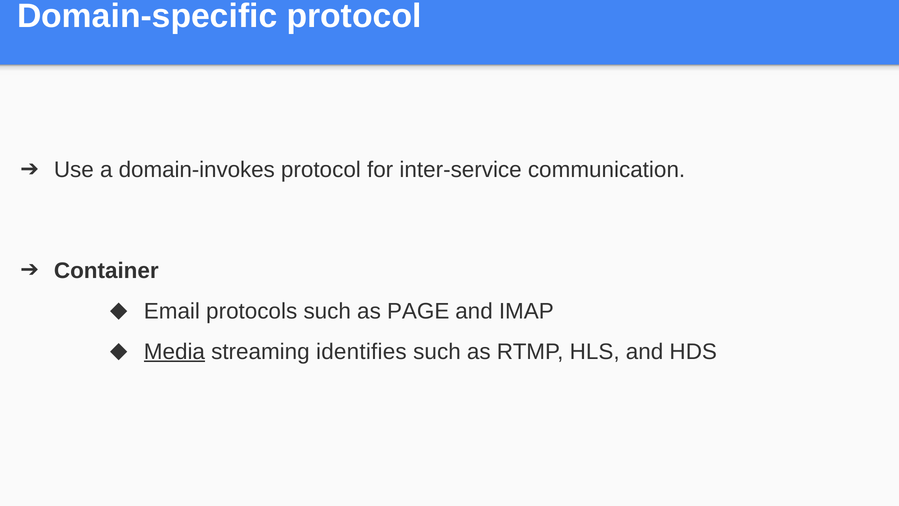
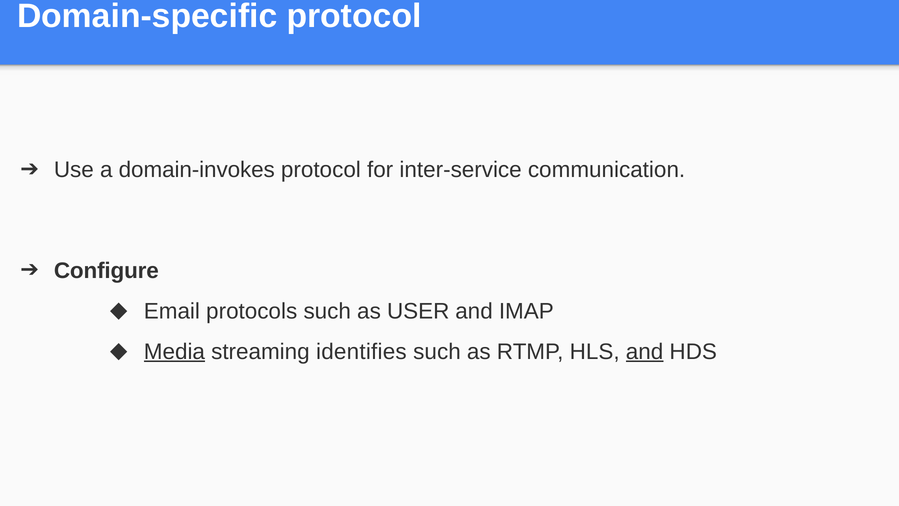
Container: Container -> Configure (106, 271)
PAGE: PAGE -> USER (418, 311)
and underline: none -> present (645, 351)
